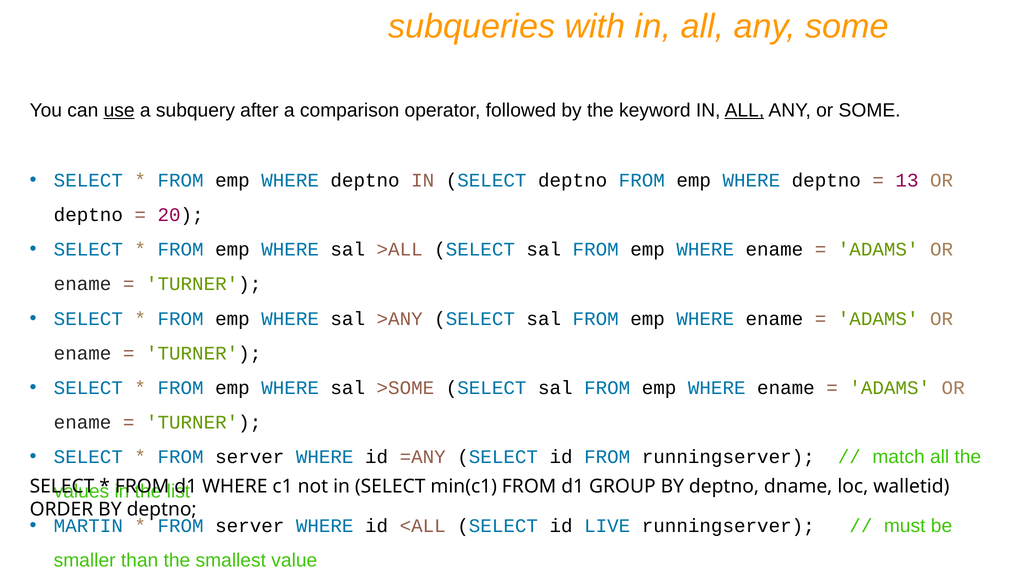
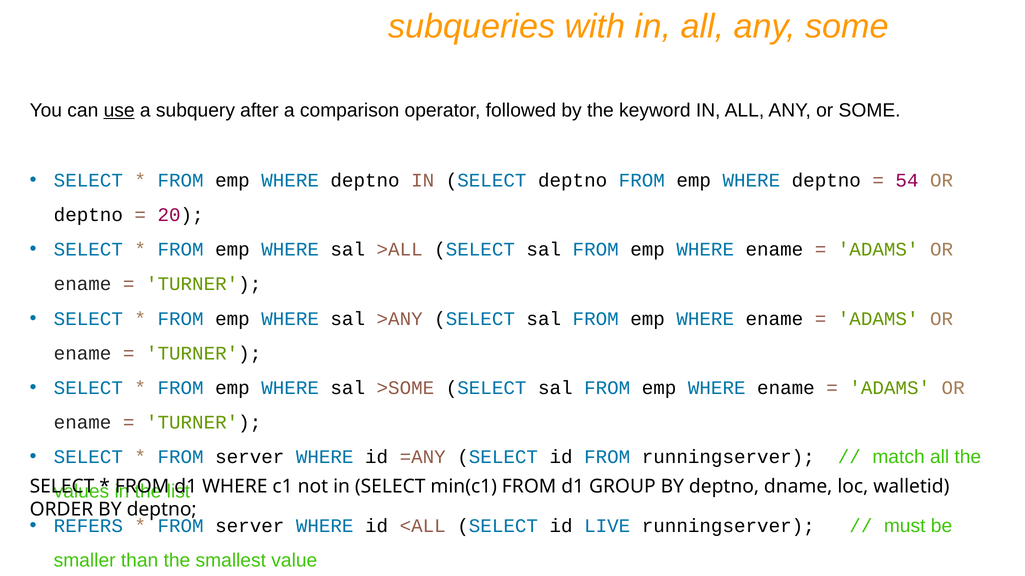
ALL underline: present -> none (744, 110)
13: 13 -> 54 (907, 181)
MARTIN: MARTIN -> REFERS (88, 527)
